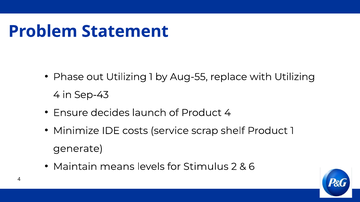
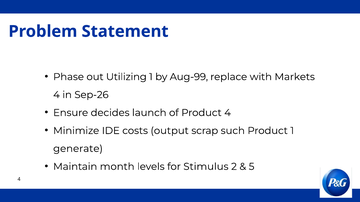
Aug-55: Aug-55 -> Aug-99 (189, 77)
with Utilizing: Utilizing -> Markets (295, 77)
Sep-43: Sep-43 -> Sep-26 (91, 95)
service: service -> output (170, 131)
shelf: shelf -> such (233, 131)
means: means -> month (117, 167)
6: 6 -> 5 (252, 167)
